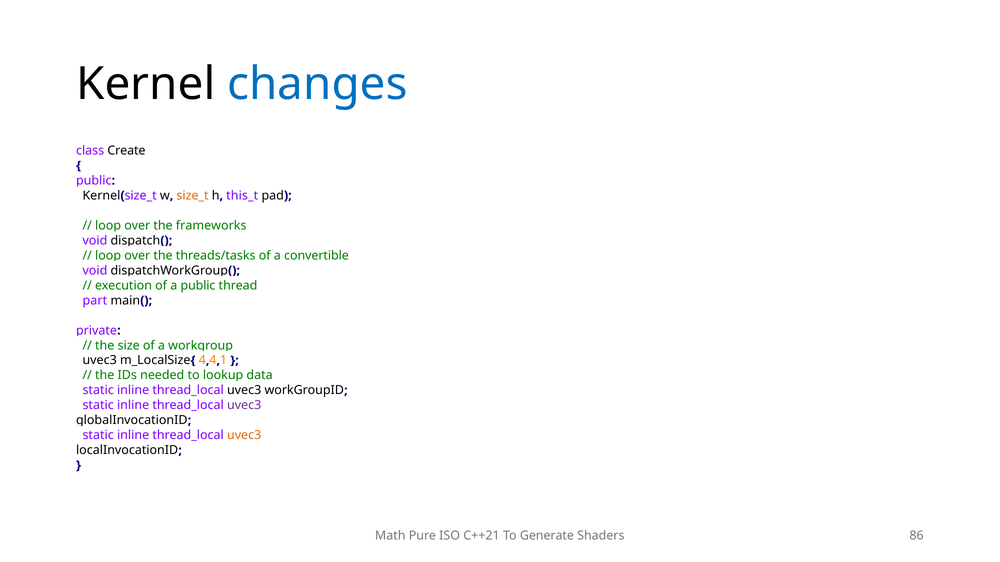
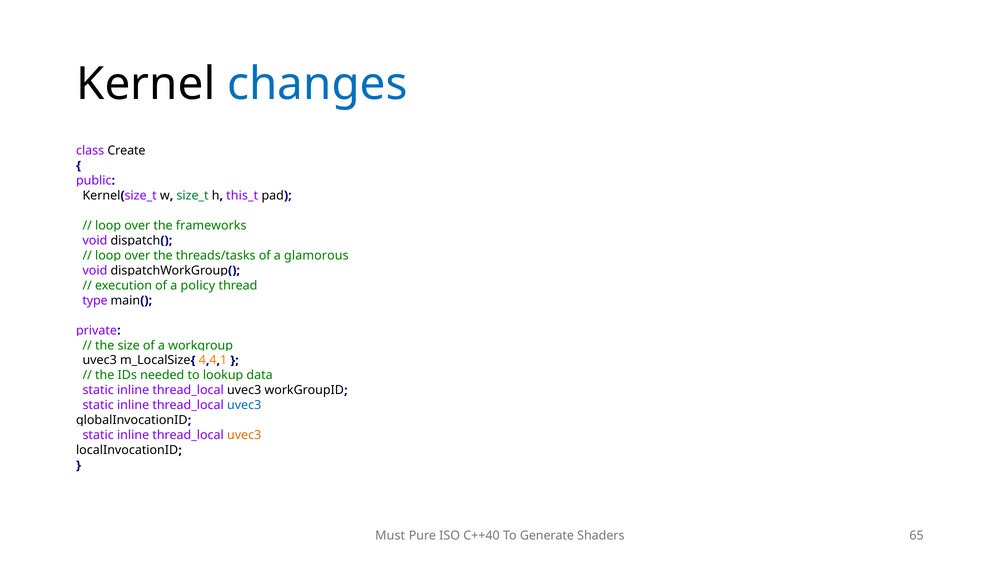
size_t colour: orange -> green (193, 196)
convertible: convertible -> glamorous (316, 256)
a public: public -> policy (198, 286)
part: part -> type (95, 301)
uvec3 colour: purple -> blue (244, 406)
Math: Math -> Must (390, 536)
C++21: C++21 -> C++40 (482, 536)
86: 86 -> 65 (917, 536)
